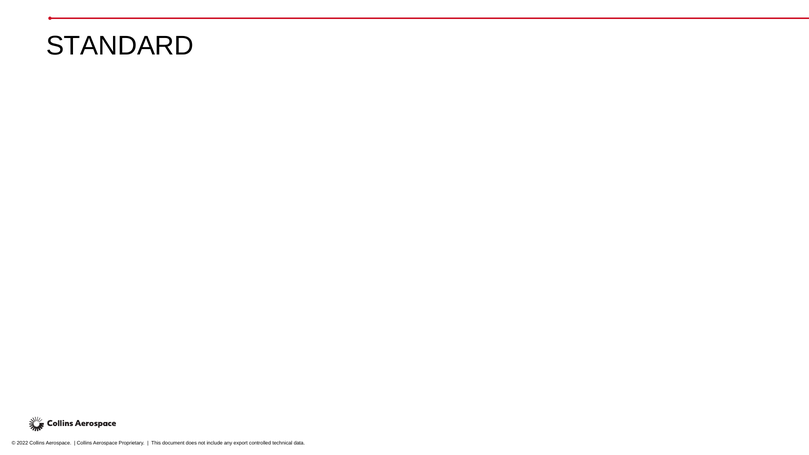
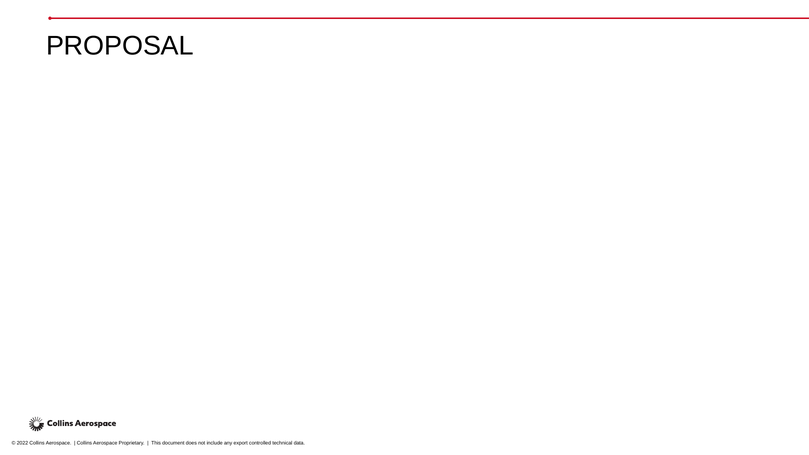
STANDARD: STANDARD -> PROPOSAL (120, 46)
